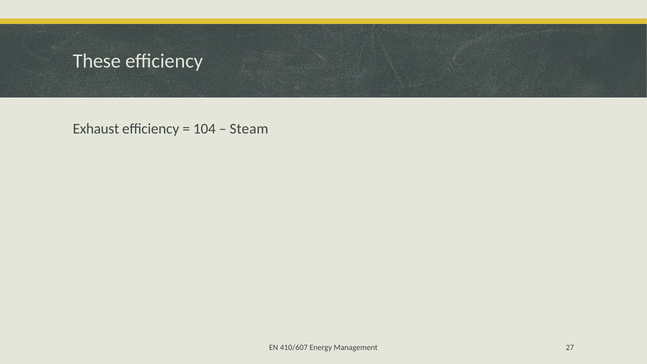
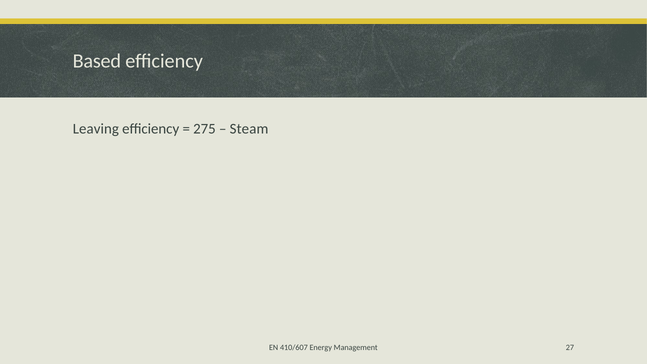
These: These -> Based (97, 61)
Exhaust: Exhaust -> Leaving (96, 129)
104: 104 -> 275 (204, 129)
